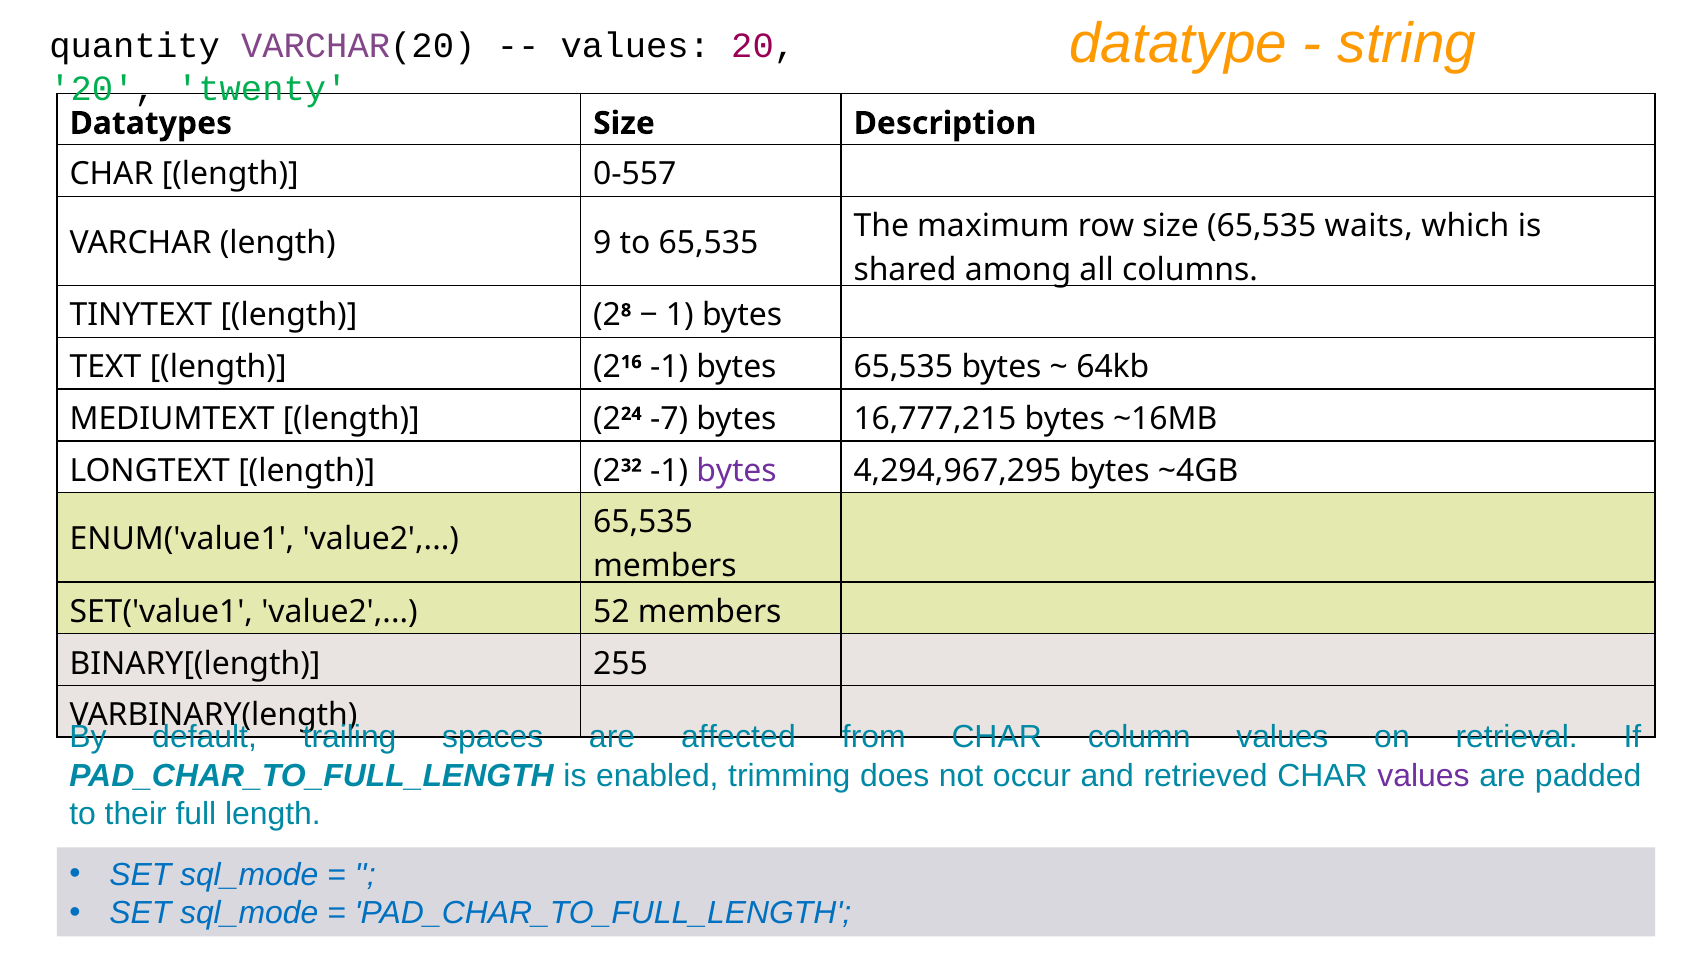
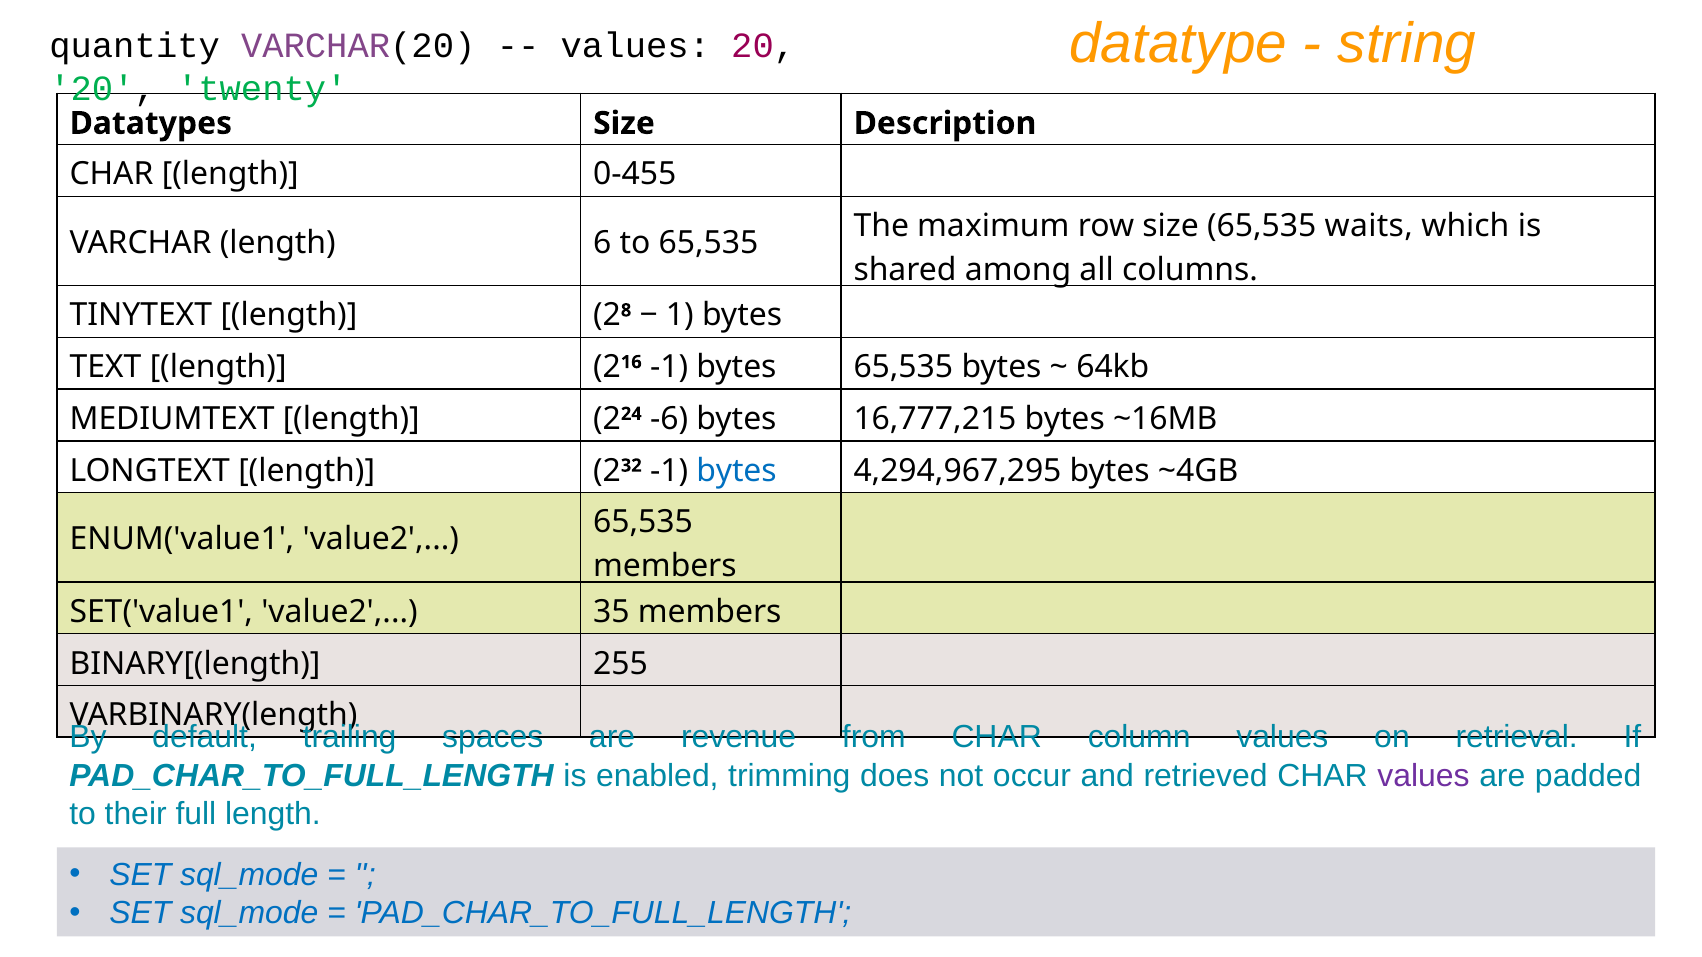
0-557: 0-557 -> 0-455 (635, 174)
9: 9 -> 6 (602, 243)
-7: -7 -> -6 (669, 419)
bytes colour: purple -> blue (737, 471)
52: 52 -> 35 (611, 612)
affected: affected -> revenue (739, 738)
